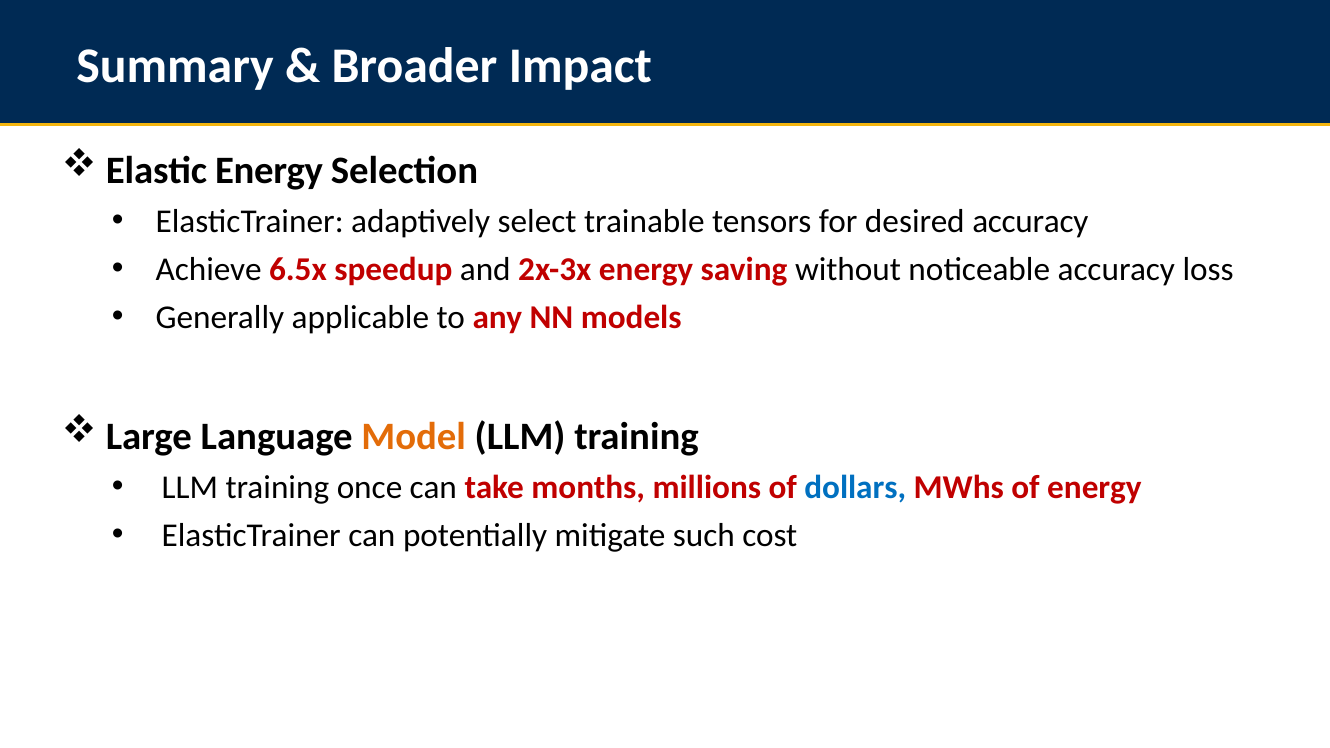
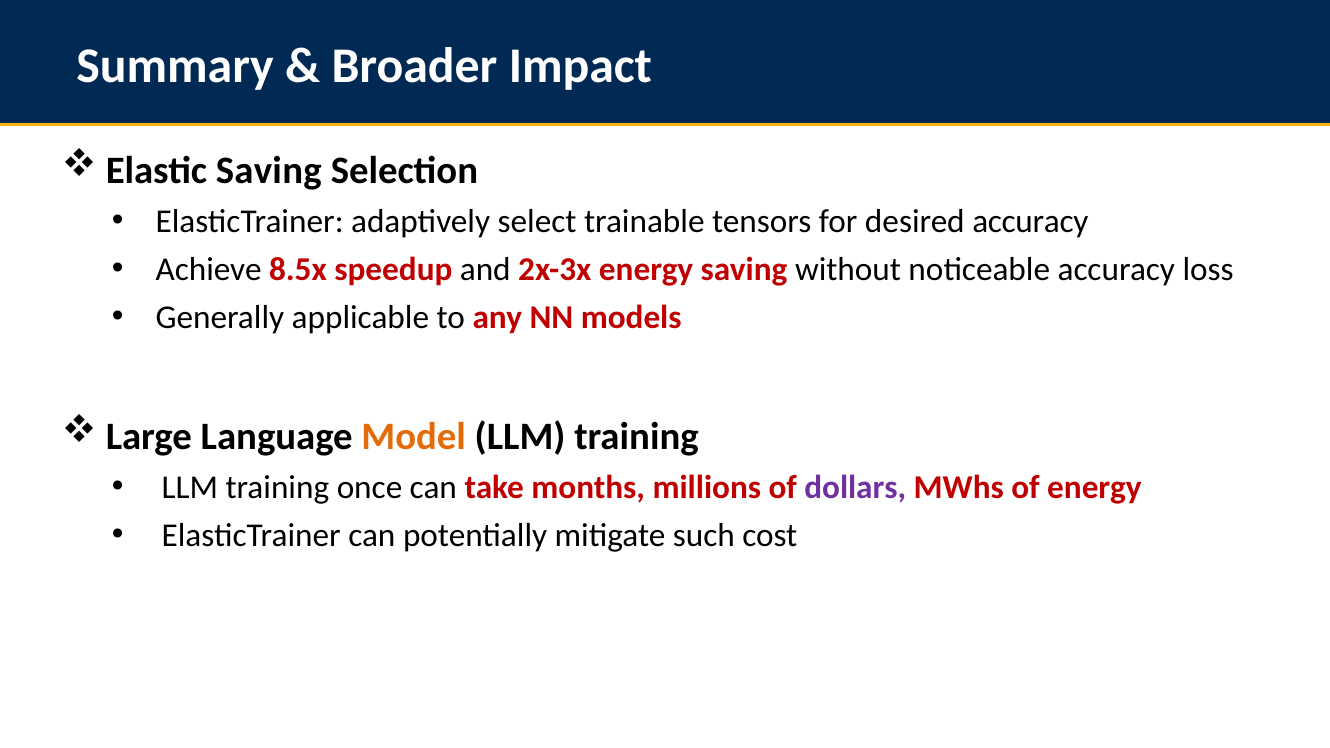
Elastic Energy: Energy -> Saving (269, 170)
6.5x: 6.5x -> 8.5x (298, 270)
dollars colour: blue -> purple (855, 488)
